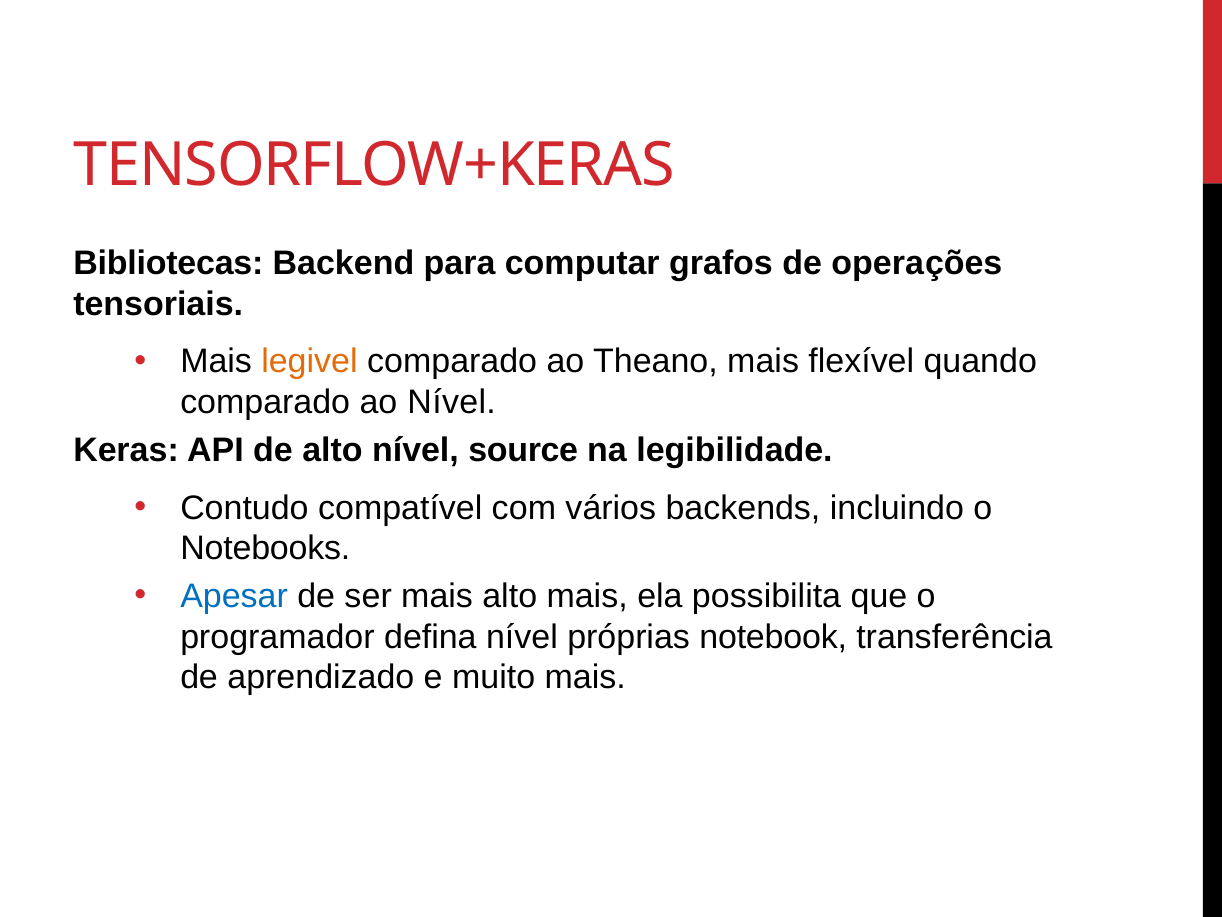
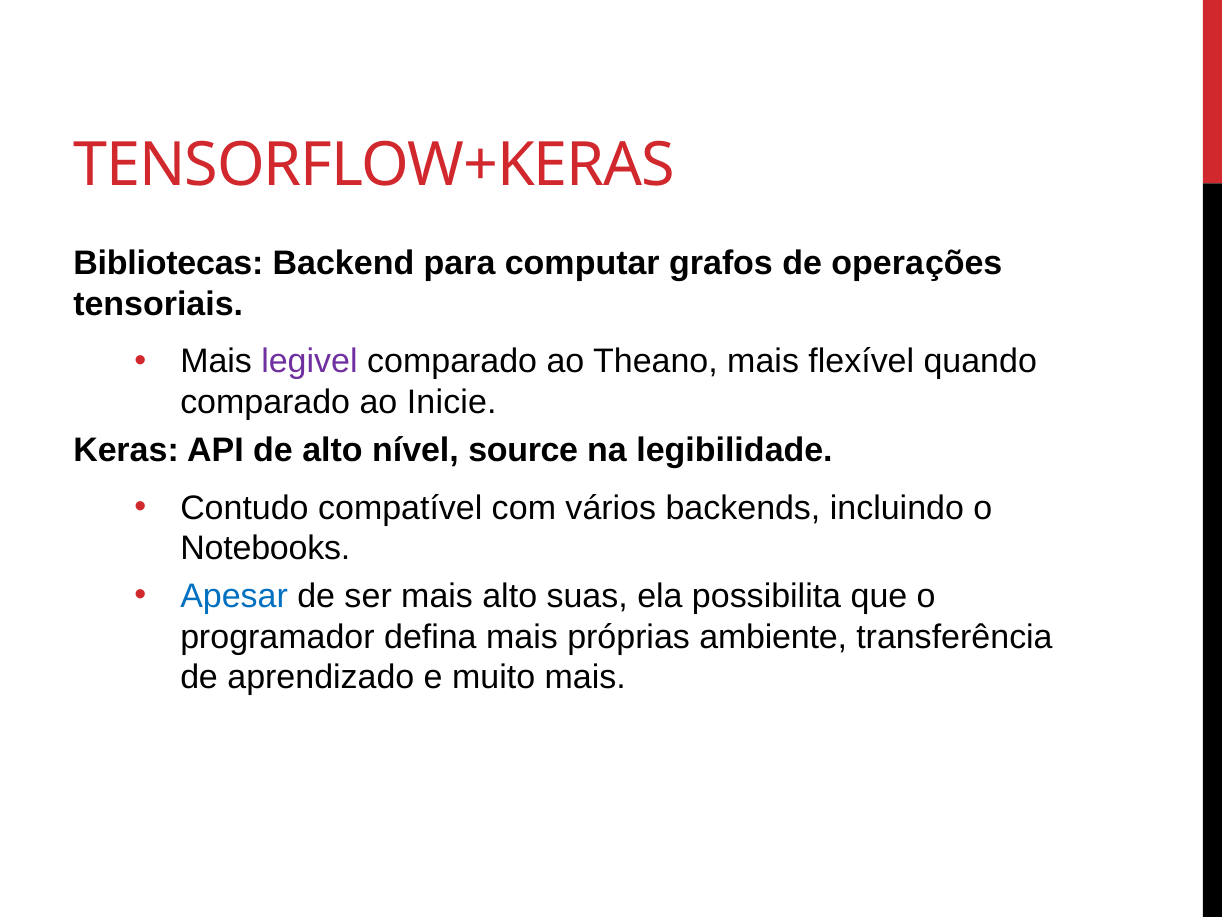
legivel colour: orange -> purple (309, 362)
ao Nível: Nível -> Inicie (452, 402)
alto mais: mais -> suas (587, 596)
defina nível: nível -> mais (522, 637)
notebook: notebook -> ambiente (773, 637)
